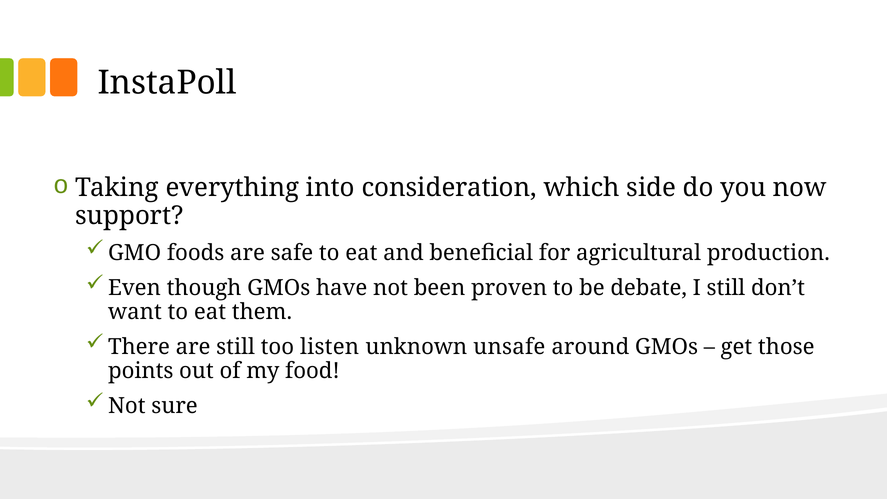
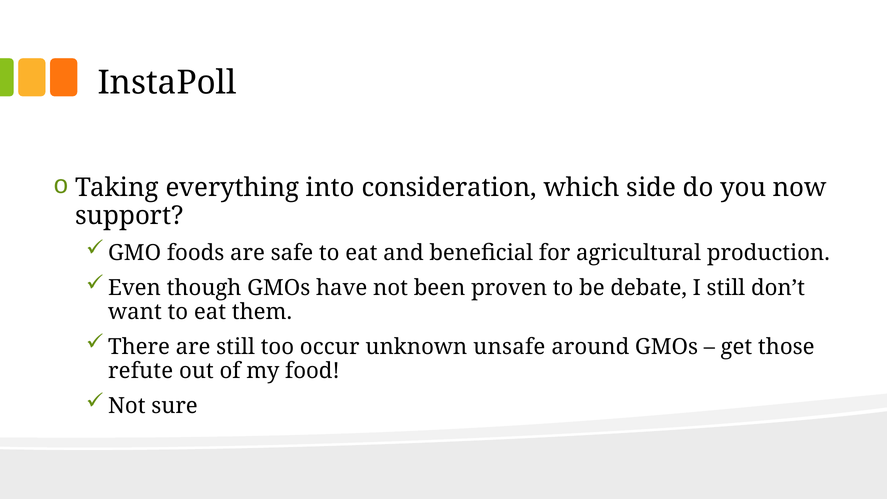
listen: listen -> occur (330, 347)
points: points -> refute (141, 371)
